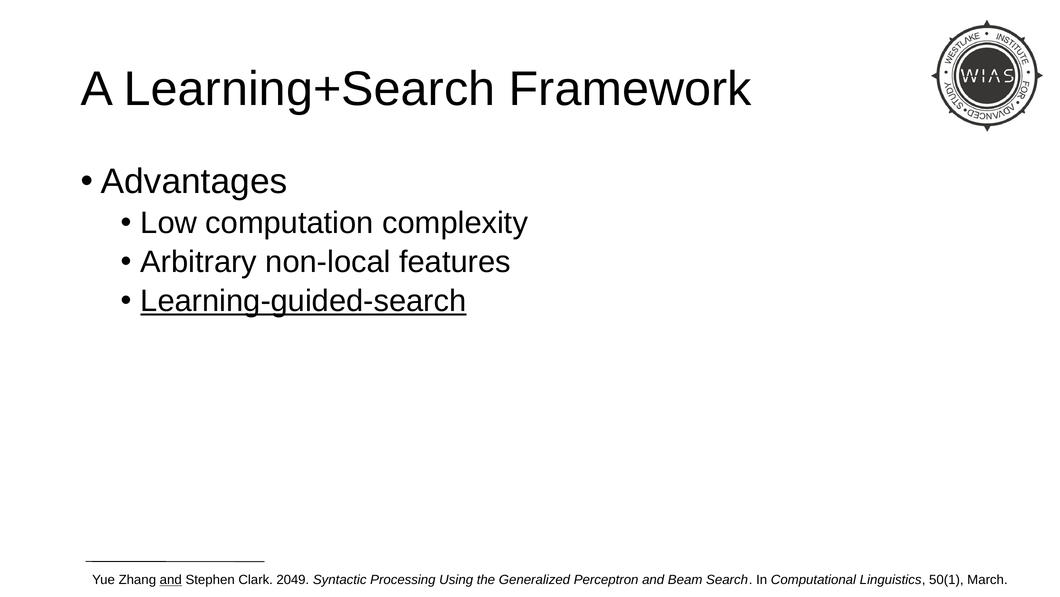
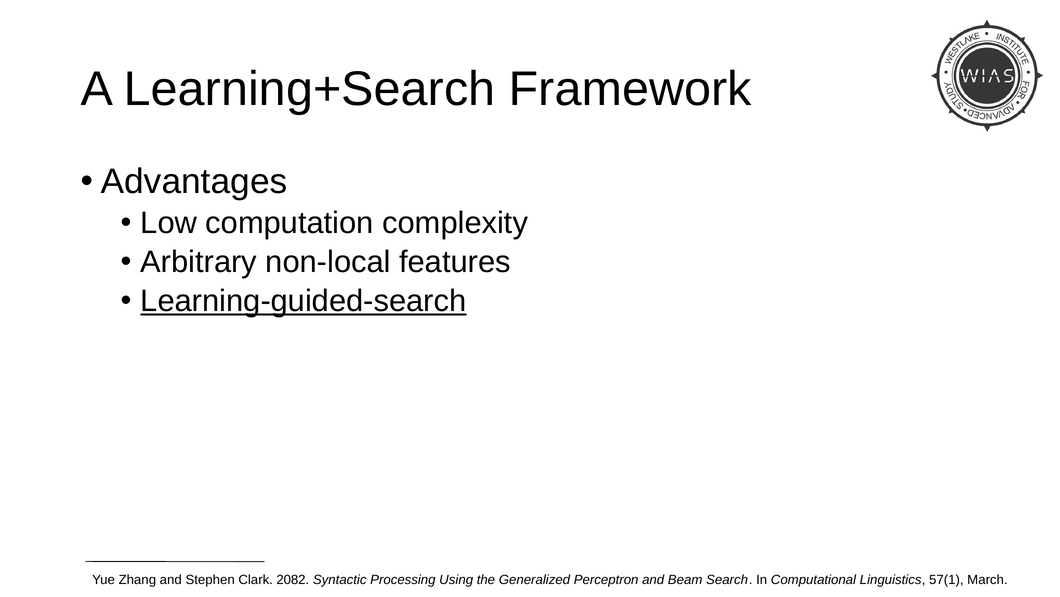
and underline: present -> none (171, 579)
2049: 2049 -> 2082 (293, 579)
50(1: 50(1 -> 57(1 (946, 579)
